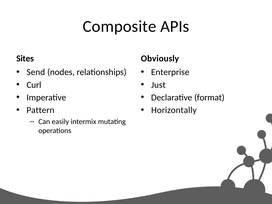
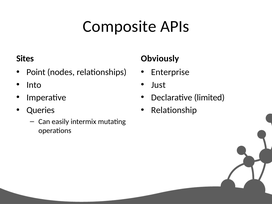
Send: Send -> Point (36, 72)
Curl: Curl -> Into (34, 85)
format: format -> limited (209, 98)
Pattern: Pattern -> Queries (41, 110)
Horizontally: Horizontally -> Relationship (174, 110)
